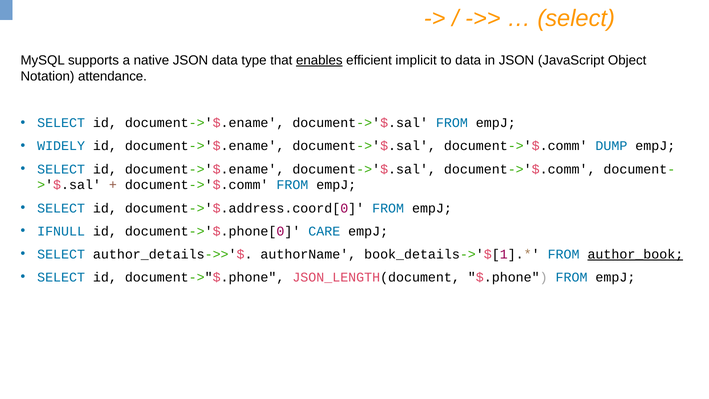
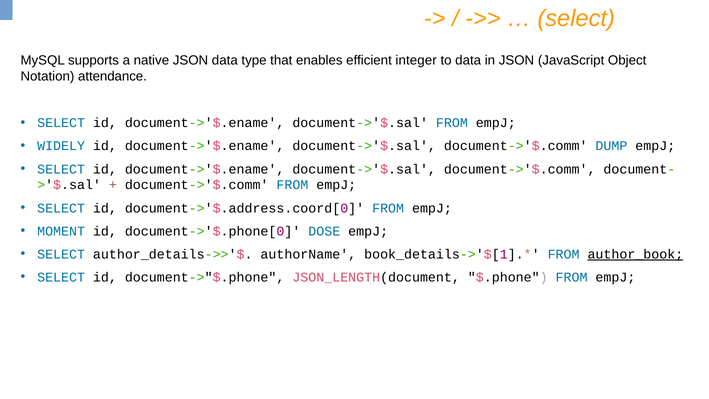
enables underline: present -> none (319, 60)
implicit: implicit -> integer (416, 60)
IFNULL: IFNULL -> MOMENT (61, 231)
CARE: CARE -> DOSE (324, 231)
